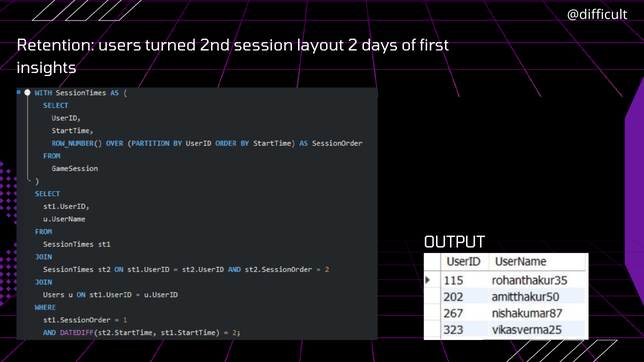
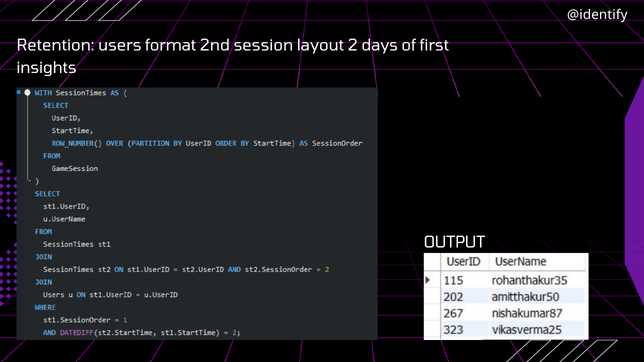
@difficult: @difficult -> @identify (597, 15)
turned: turned -> format (171, 45)
